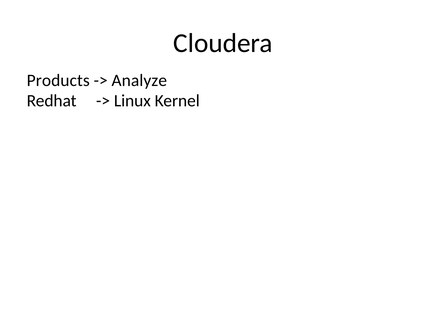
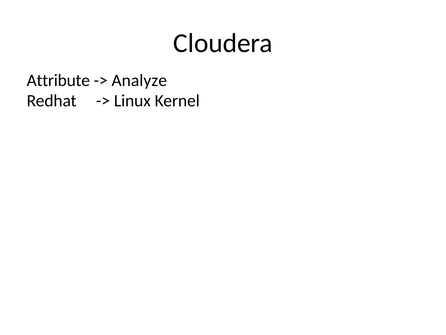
Products: Products -> Attribute (58, 80)
